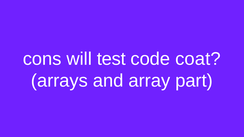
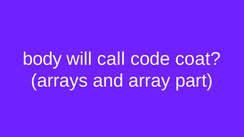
cons: cons -> body (42, 59)
test: test -> call (111, 59)
